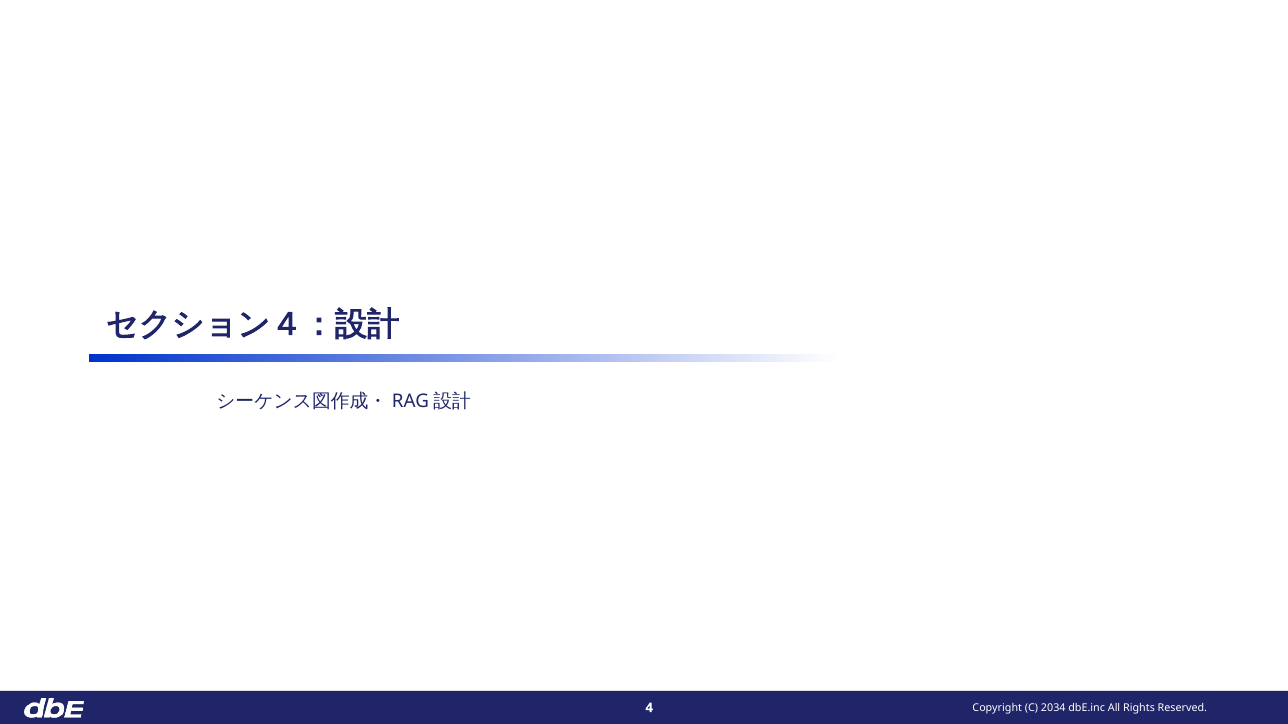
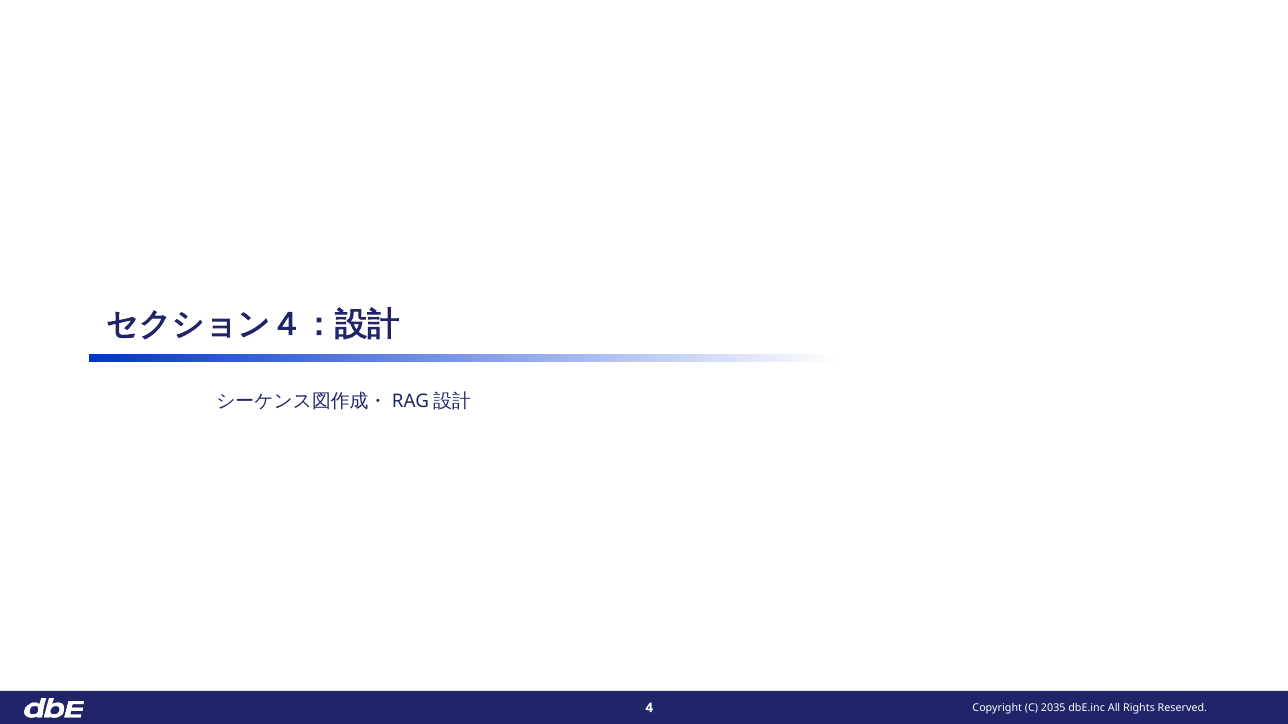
2034: 2034 -> 2035 (1053, 709)
